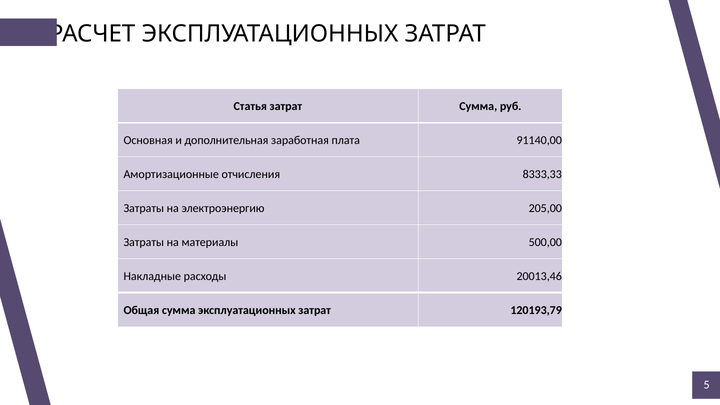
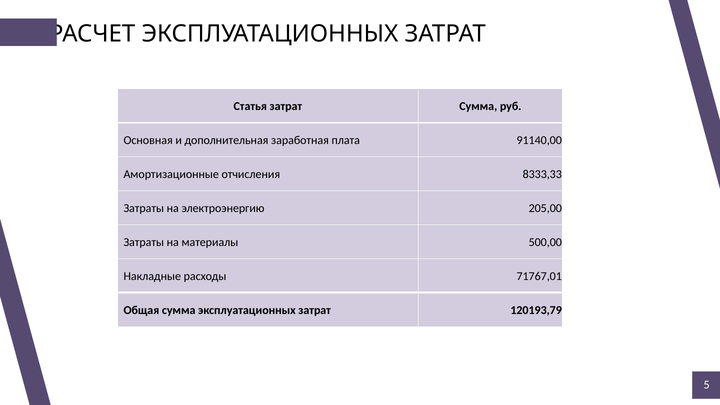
20013,46: 20013,46 -> 71767,01 (539, 276)
